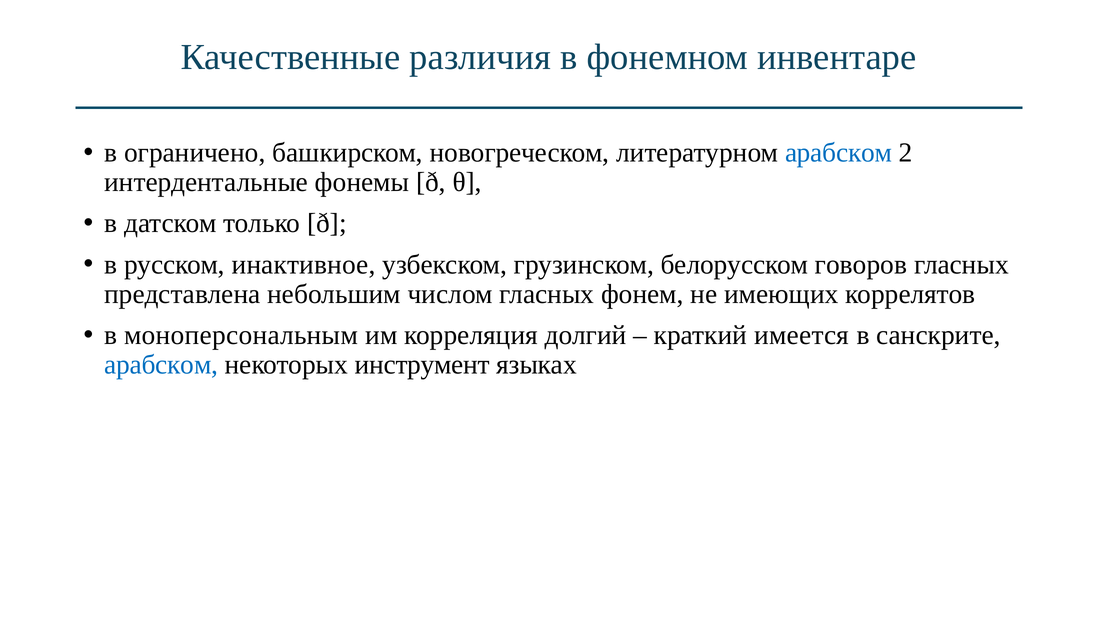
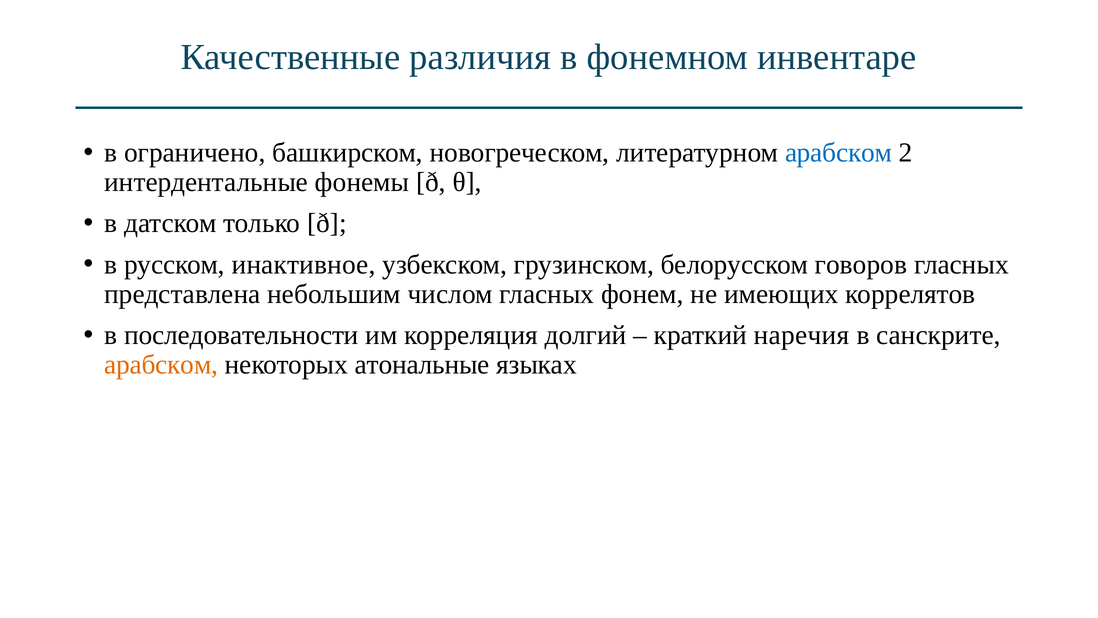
моноперсональным: моноперсональным -> последовательности (241, 335)
имеется: имеется -> наречия (802, 335)
арабском colour: blue -> orange (161, 365)
инструмент: инструмент -> атональные (422, 365)
